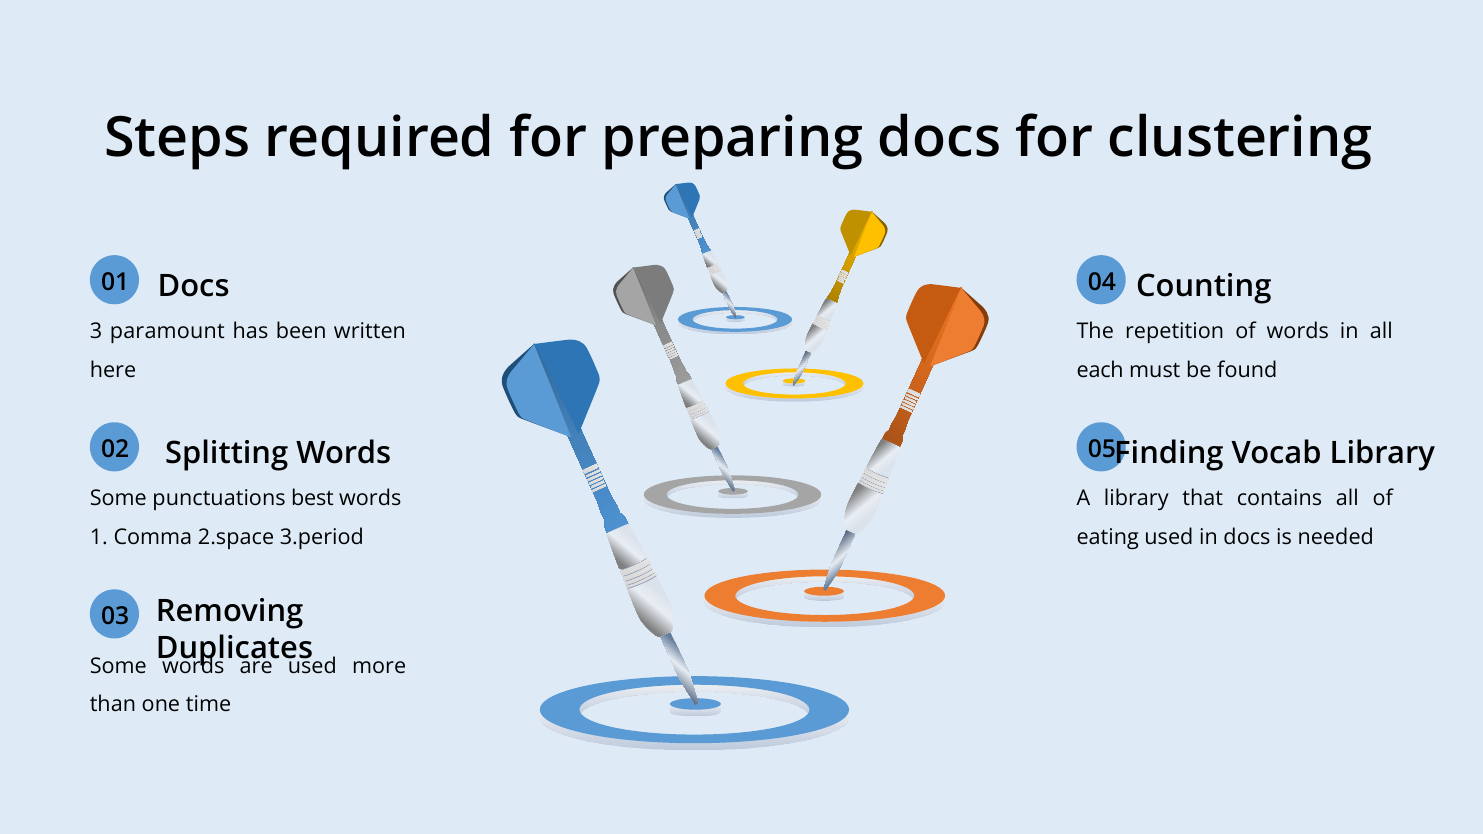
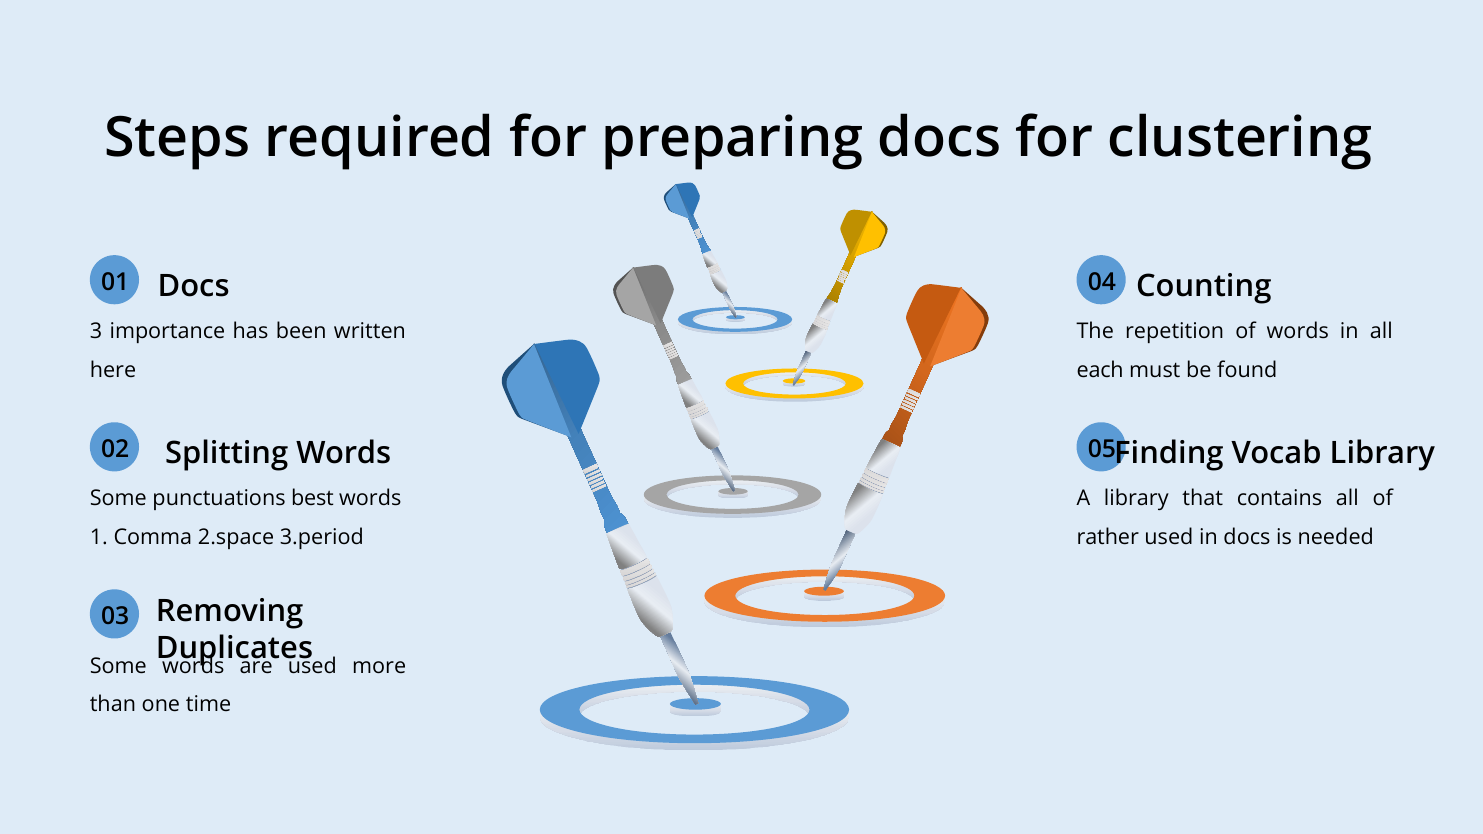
paramount: paramount -> importance (167, 332)
eating: eating -> rather (1108, 538)
